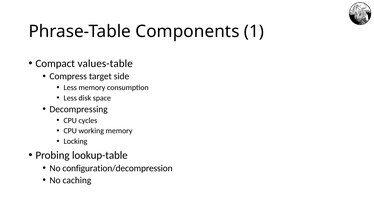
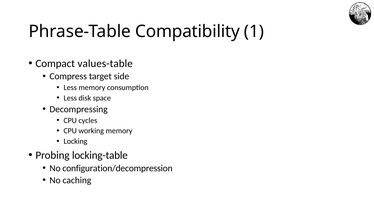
Components: Components -> Compatibility (188, 31)
lookup-table: lookup-table -> locking-table (100, 155)
